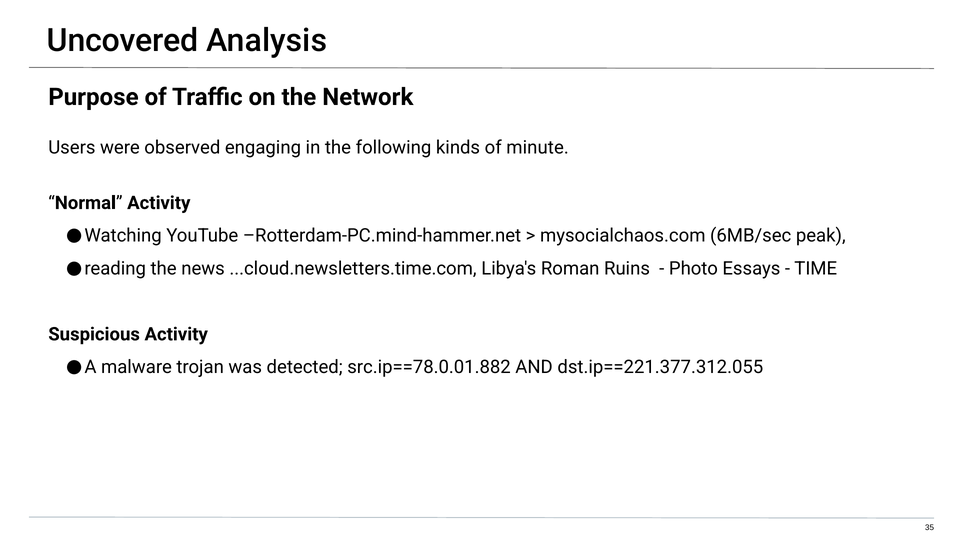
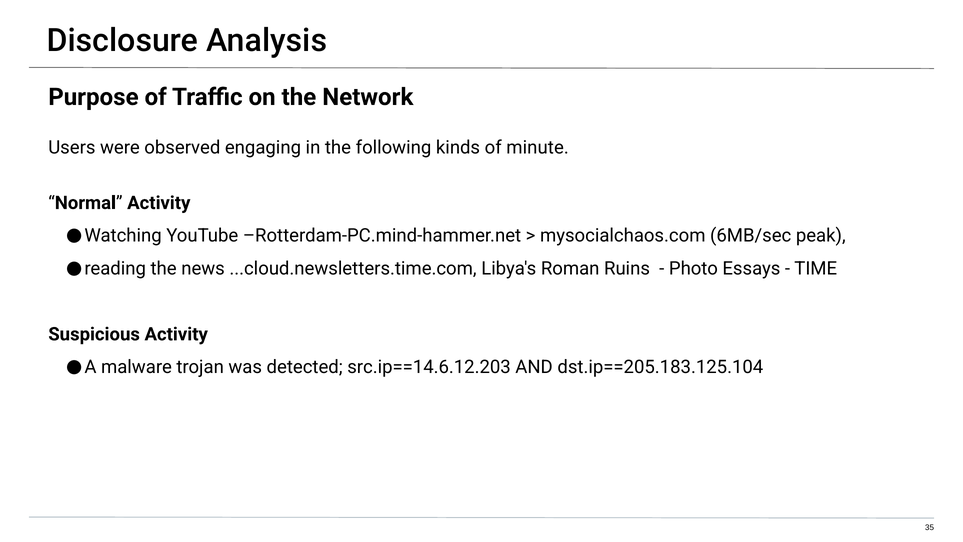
Uncovered: Uncovered -> Disclosure (123, 41)
src.ip==78.0.01.882: src.ip==78.0.01.882 -> src.ip==14.6.12.203 (429, 367)
dst.ip==221.377.312.055: dst.ip==221.377.312.055 -> dst.ip==205.183.125.104 (660, 367)
